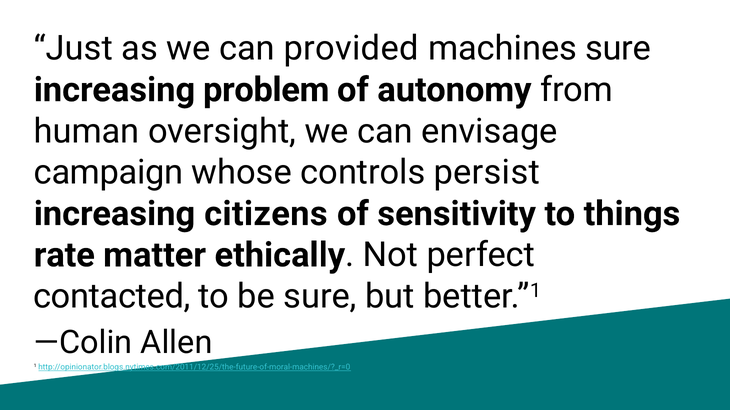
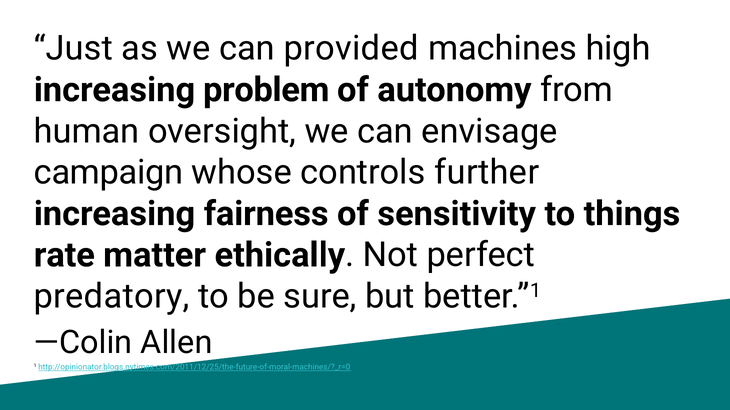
machines sure: sure -> high (618, 49)
persist: persist -> further (487, 173)
citizens: citizens -> fairness (266, 214)
contacted: contacted -> predatory (112, 297)
